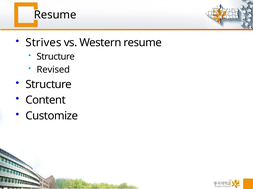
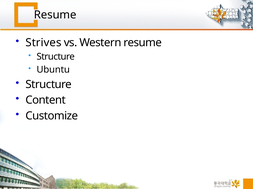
Revised: Revised -> Ubuntu (53, 70)
